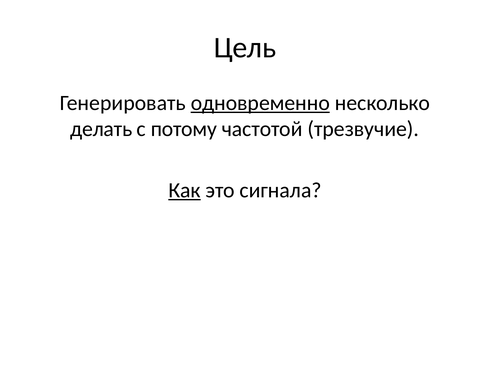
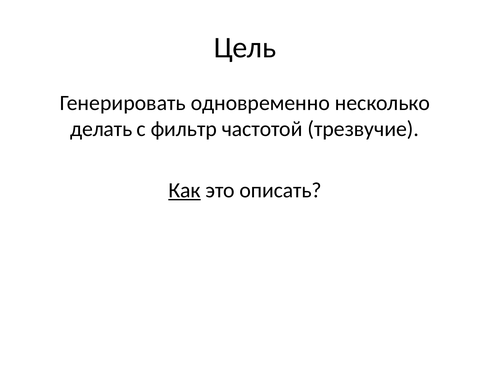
одновременно underline: present -> none (260, 103)
потому: потому -> фильтр (184, 129)
сигнала: сигнала -> описать (281, 190)
